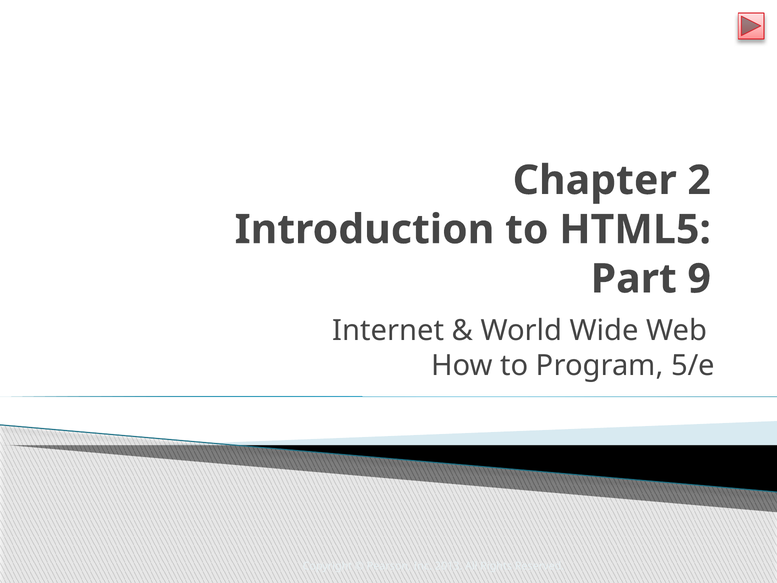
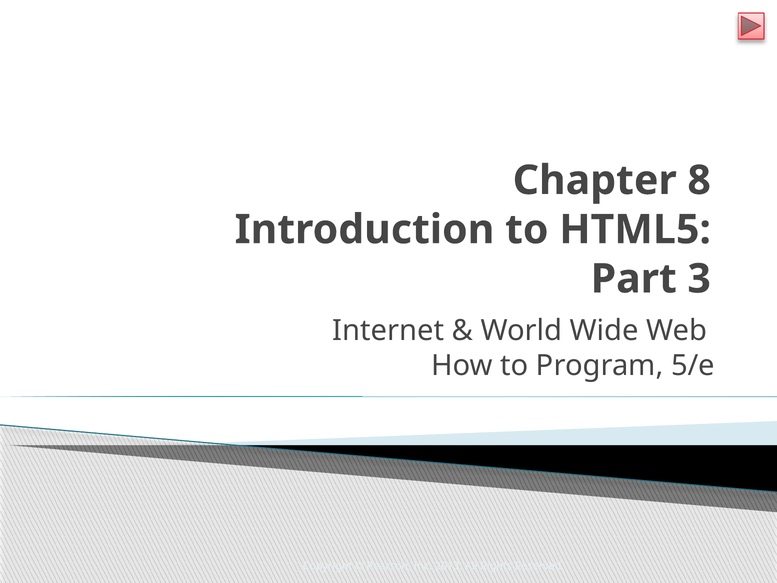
2: 2 -> 8 (699, 180)
9: 9 -> 3 (699, 279)
